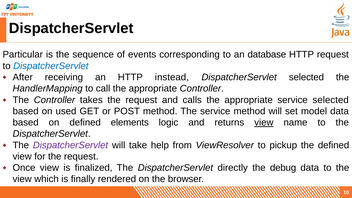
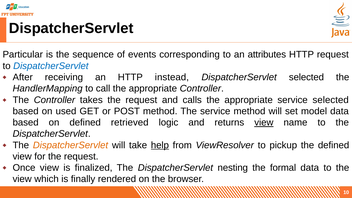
database: database -> attributes (267, 55)
elements: elements -> retrieved (130, 122)
DispatcherServlet colour: purple -> orange (71, 145)
help underline: none -> present (160, 145)
directly: directly -> nesting (233, 168)
debug: debug -> formal (283, 168)
